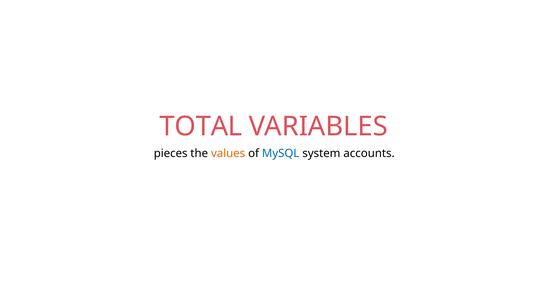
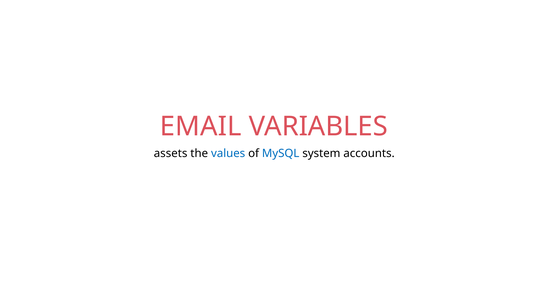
TOTAL: TOTAL -> EMAIL (201, 127)
pieces: pieces -> assets (171, 154)
values colour: orange -> blue (228, 154)
